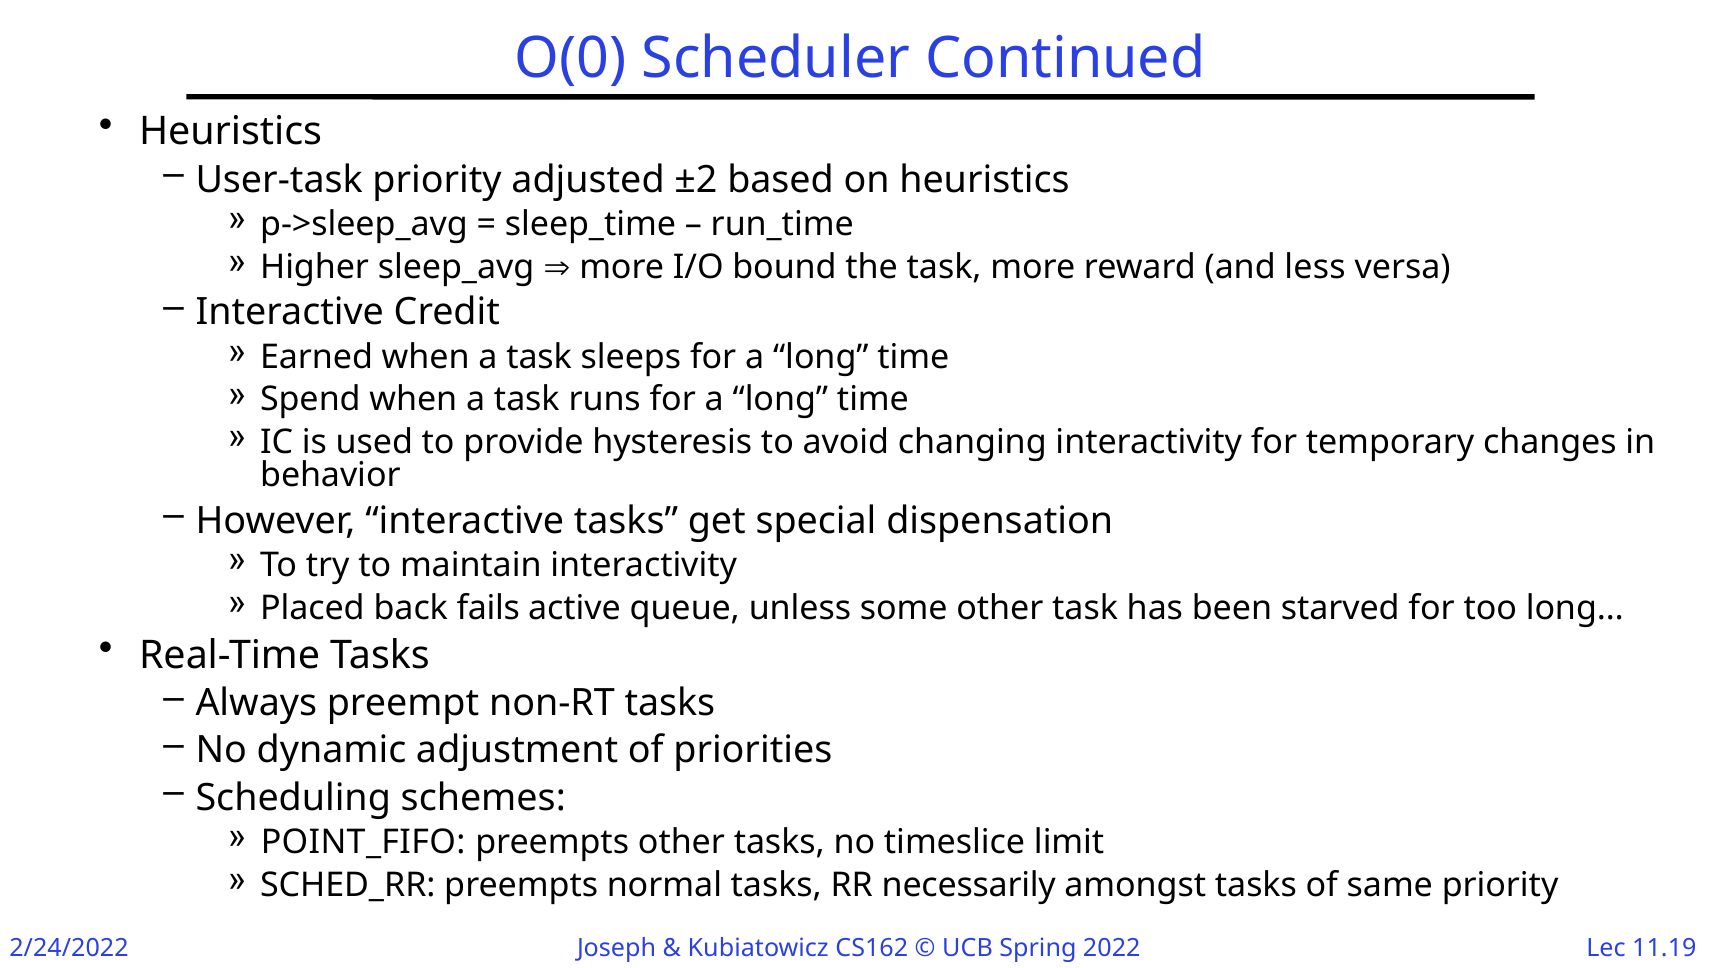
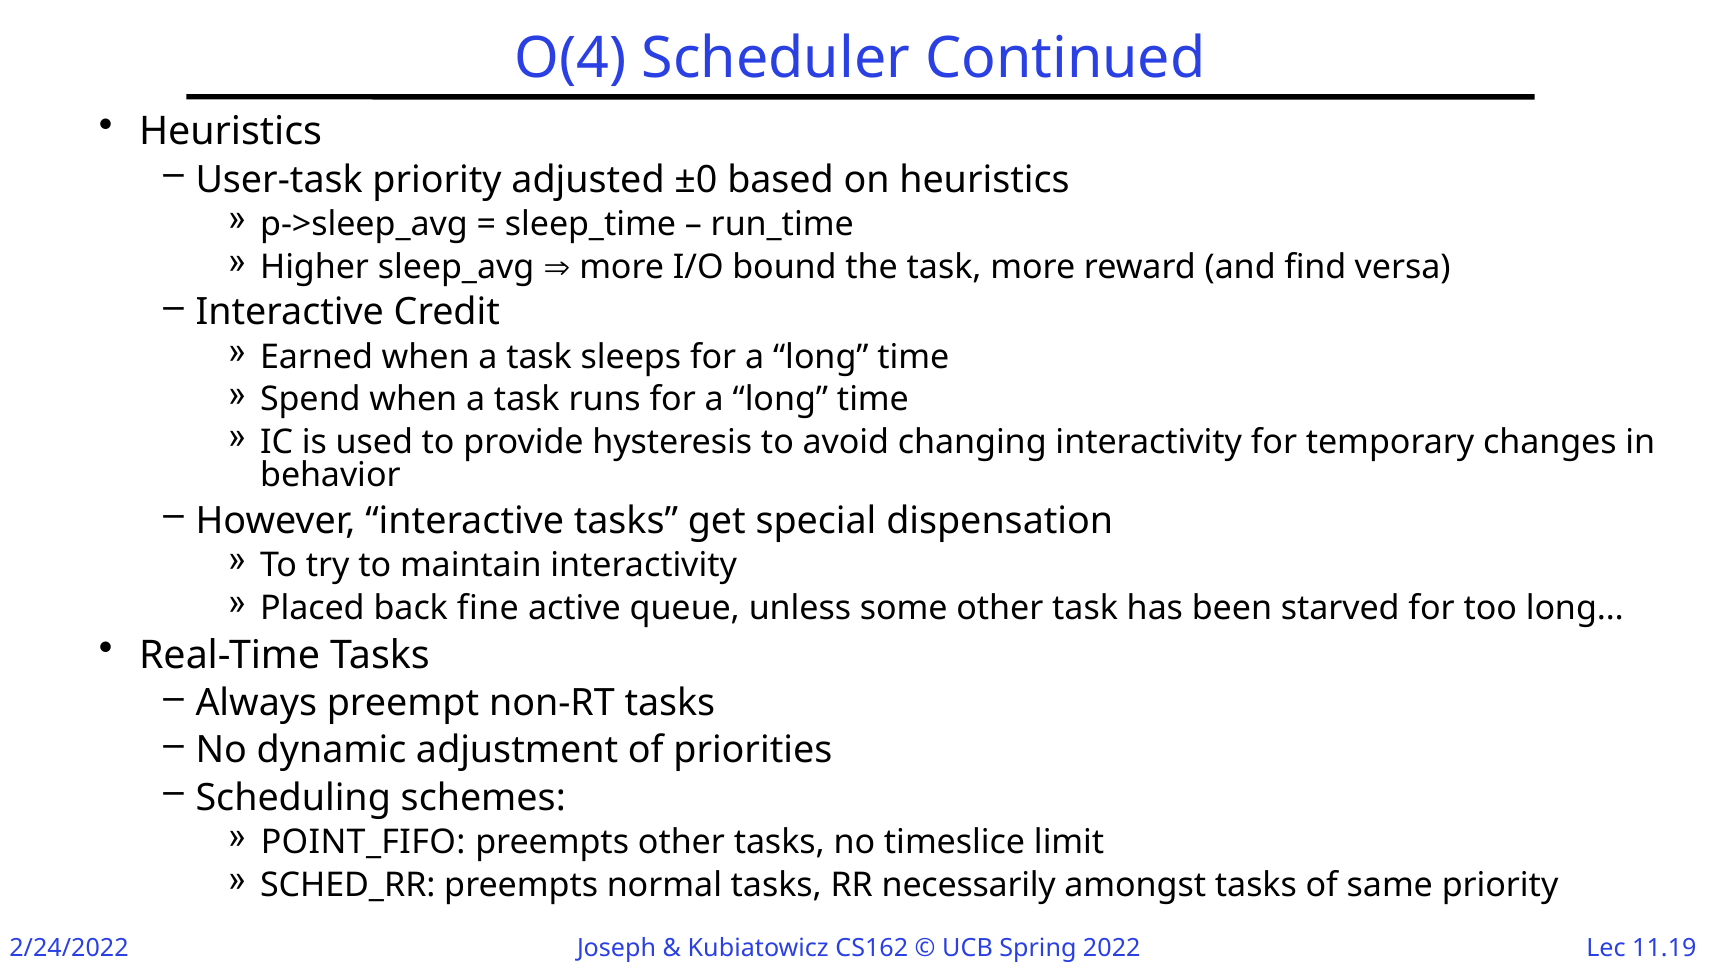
O(0: O(0 -> O(4 (571, 59)
±2: ±2 -> ±0 (696, 180)
less: less -> find (1315, 267)
fails: fails -> fine (488, 608)
